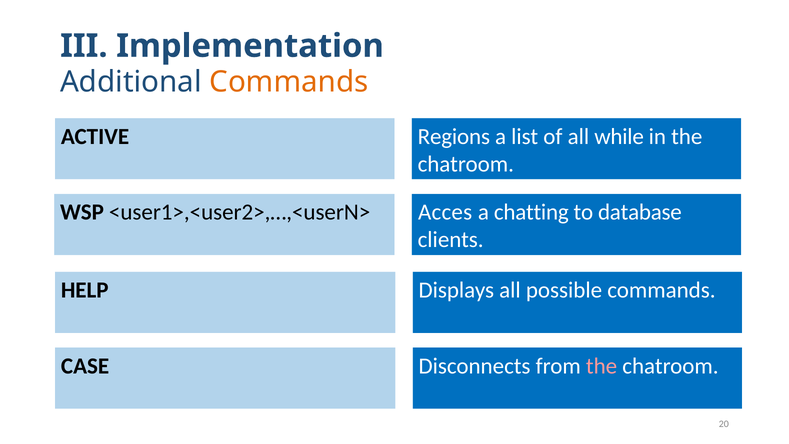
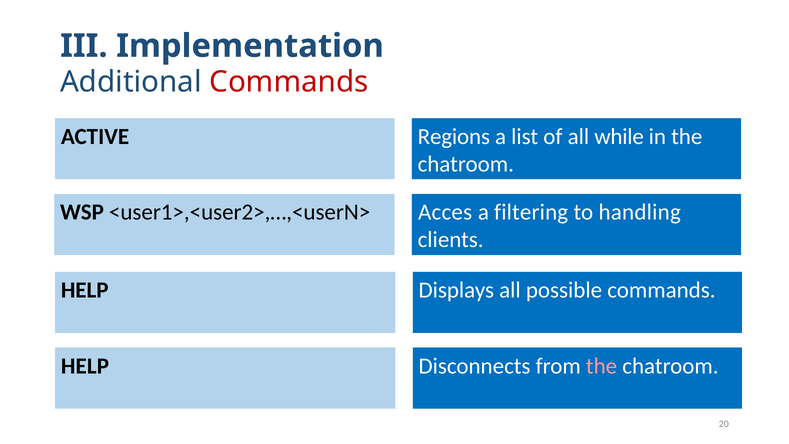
Commands colour: orange -> red (289, 82)
chatting: chatting -> filtering (531, 212)
database: database -> handling (640, 212)
CASE: CASE -> HELP (85, 366)
